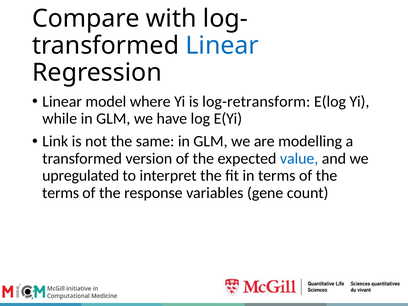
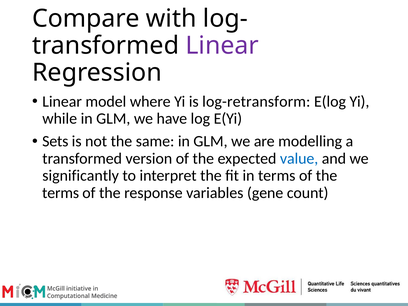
Linear colour: blue -> purple (222, 46)
Link: Link -> Sets (55, 141)
upregulated: upregulated -> significantly (81, 176)
